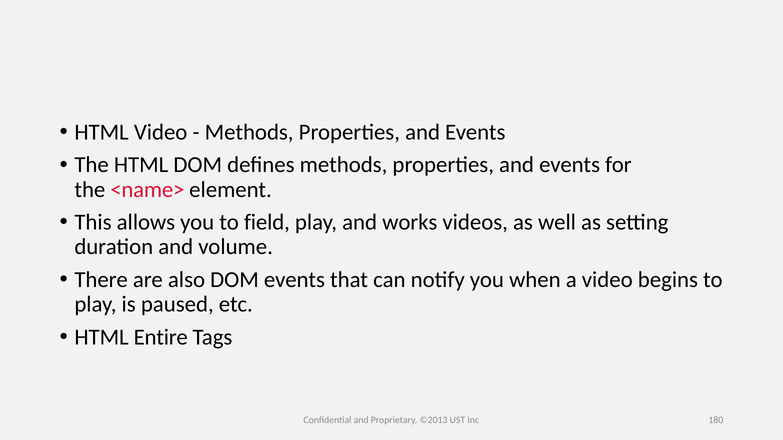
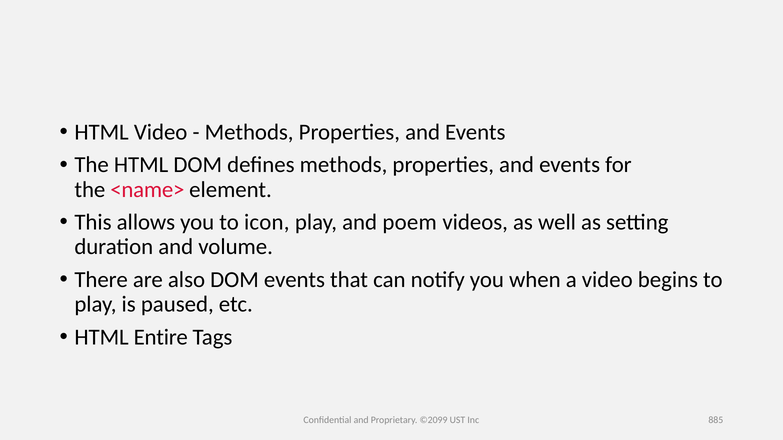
field: field -> icon (267, 223)
works: works -> poem (410, 223)
©2013: ©2013 -> ©2099 (434, 421)
180: 180 -> 885 (716, 421)
